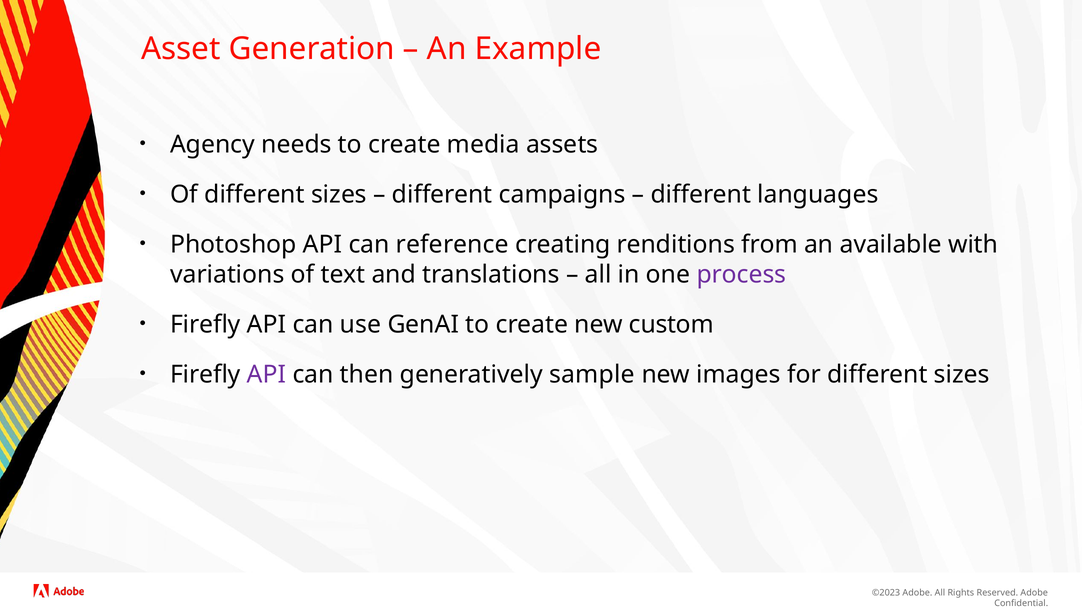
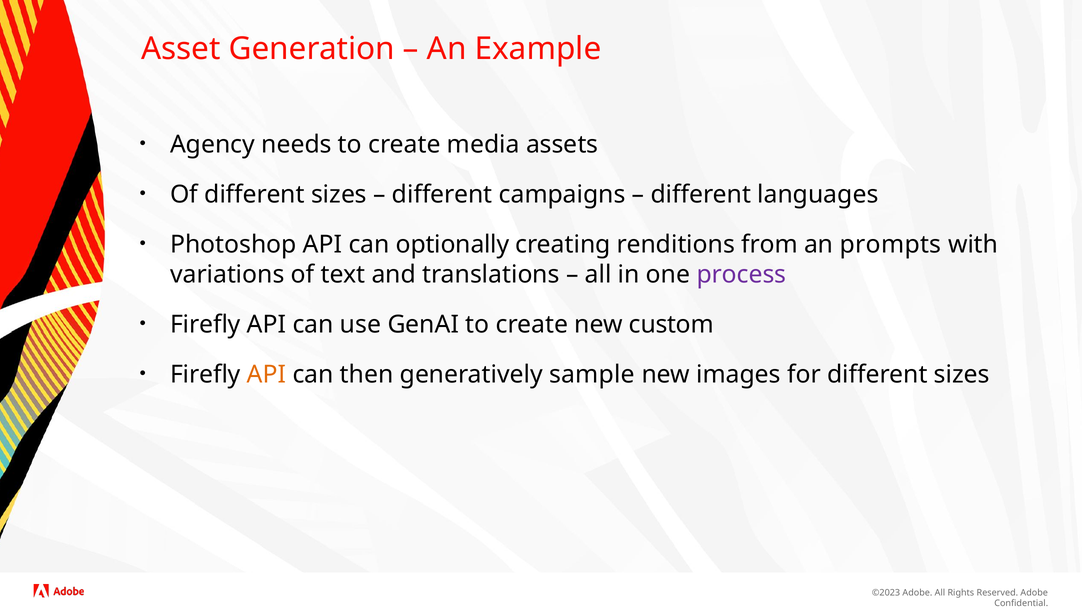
reference: reference -> optionally (453, 244)
available: available -> prompts (891, 244)
API colour: purple -> orange (267, 374)
